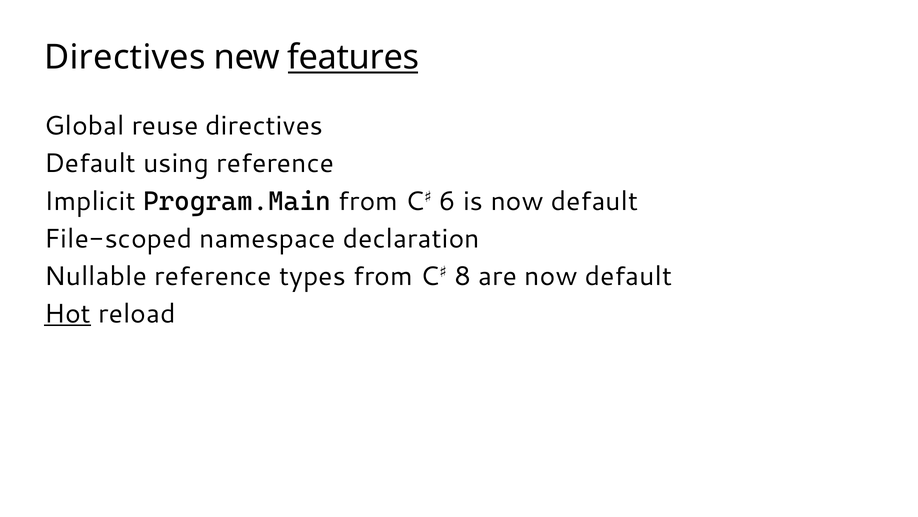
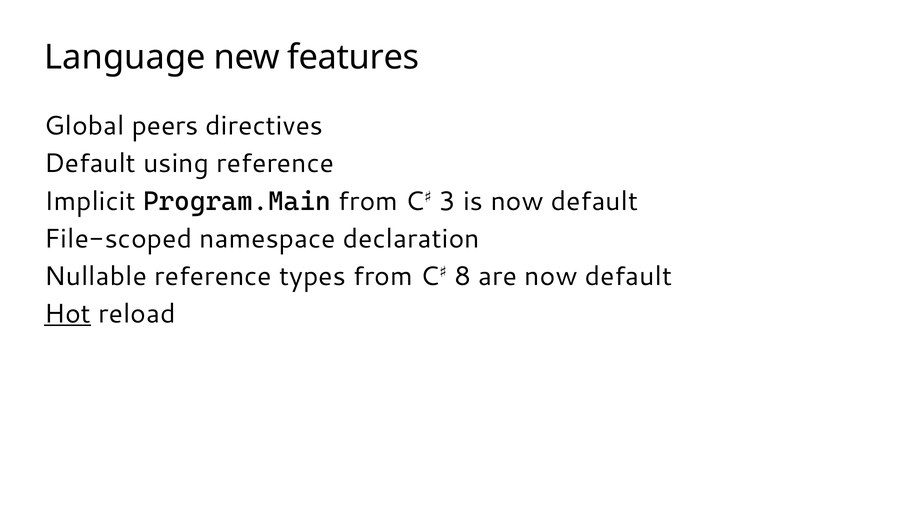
Directives: Directives -> Language (125, 57)
features underline: present -> none (353, 57)
reuse: reuse -> peers (165, 126)
6: 6 -> 3 (447, 201)
